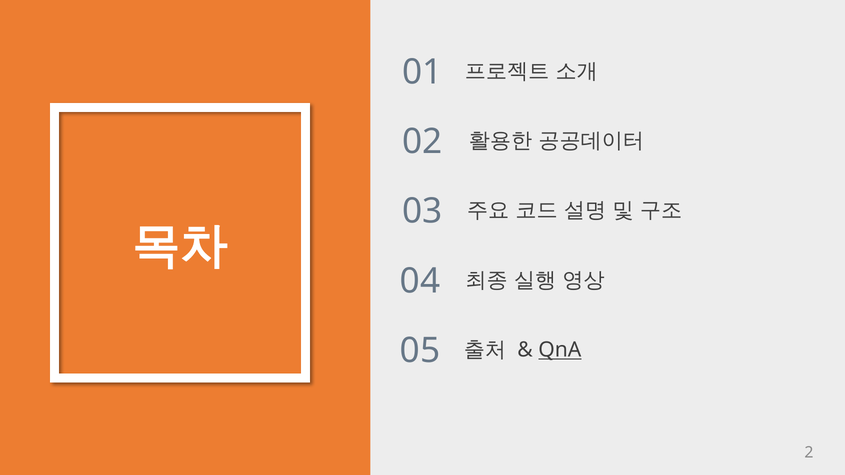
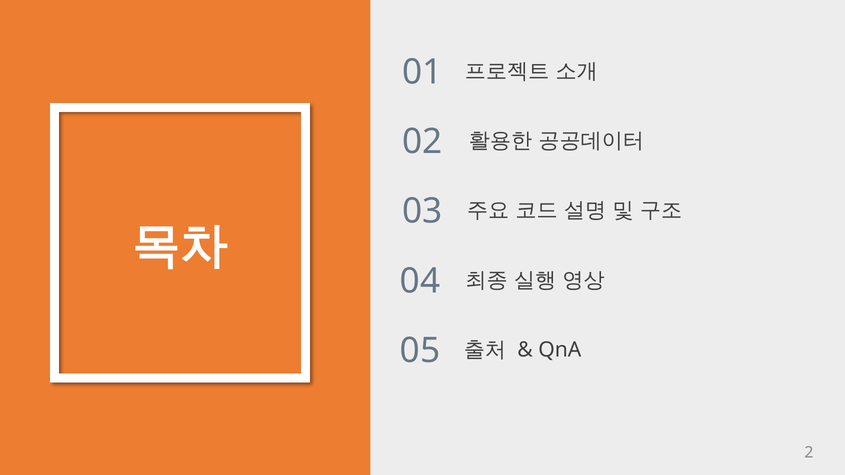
QnA underline: present -> none (560, 350)
